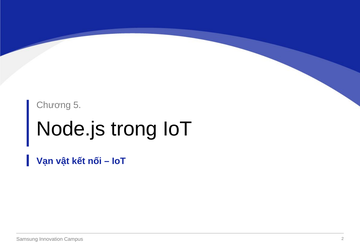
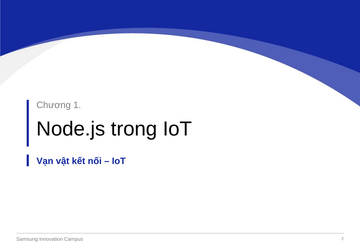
5: 5 -> 1 (77, 105)
